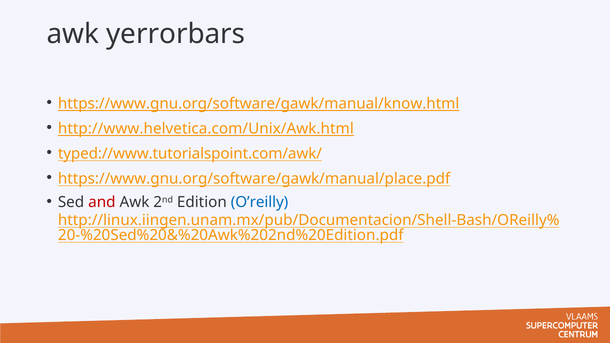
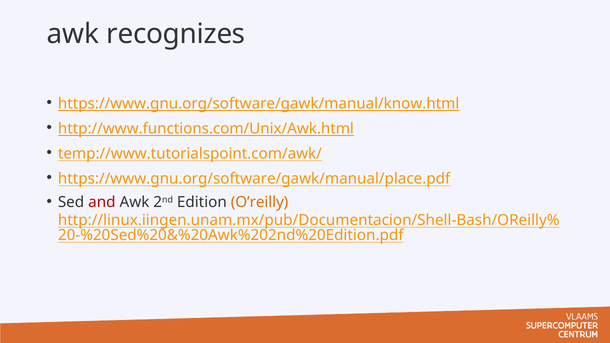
yerrorbars: yerrorbars -> recognizes (176, 34)
http://www.helvetica.com/Unix/Awk.html: http://www.helvetica.com/Unix/Awk.html -> http://www.functions.com/Unix/Awk.html (206, 129)
typed://www.tutorialspoint.com/awk/: typed://www.tutorialspoint.com/awk/ -> temp://www.tutorialspoint.com/awk/ (190, 154)
O’reilly colour: blue -> orange (260, 202)
